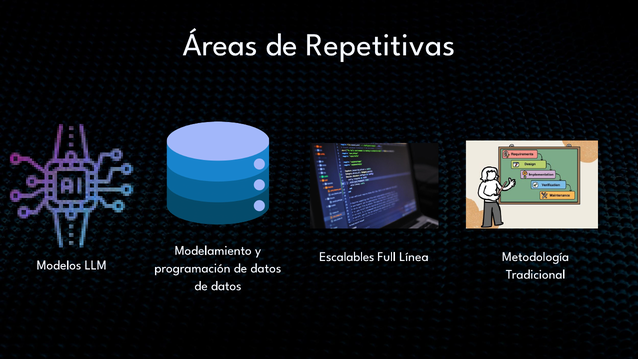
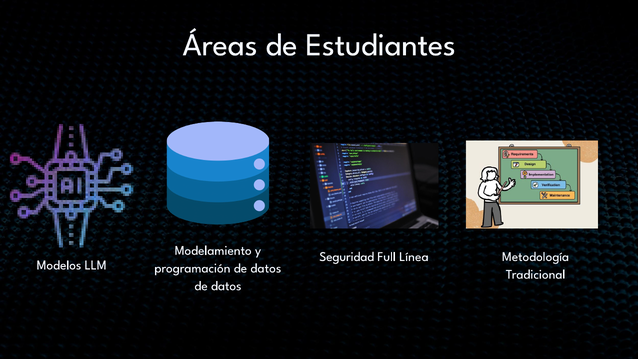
Repetitivas: Repetitivas -> Estudiantes (381, 45)
Escalables: Escalables -> Seguridad (347, 257)
